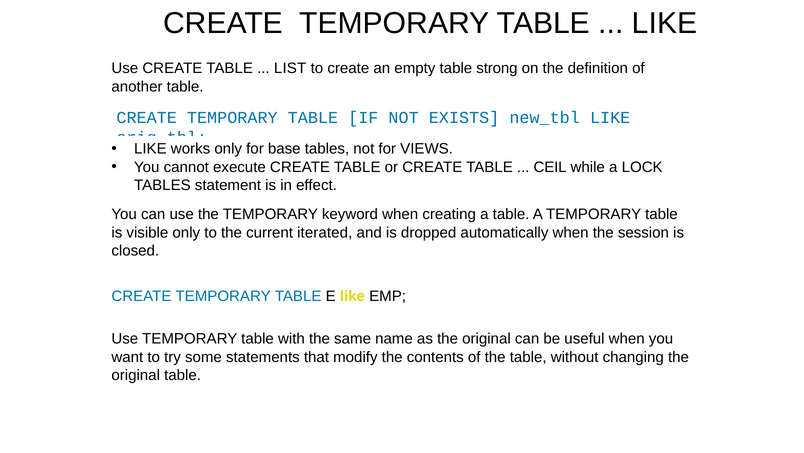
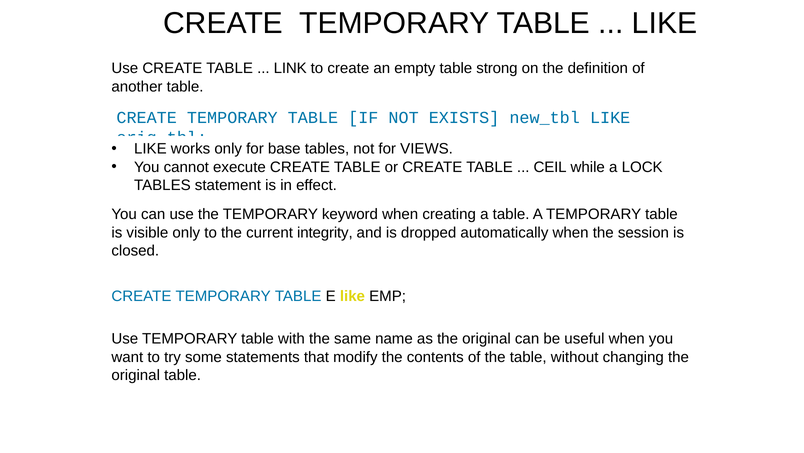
LIST: LIST -> LINK (290, 68)
iterated: iterated -> integrity (325, 232)
